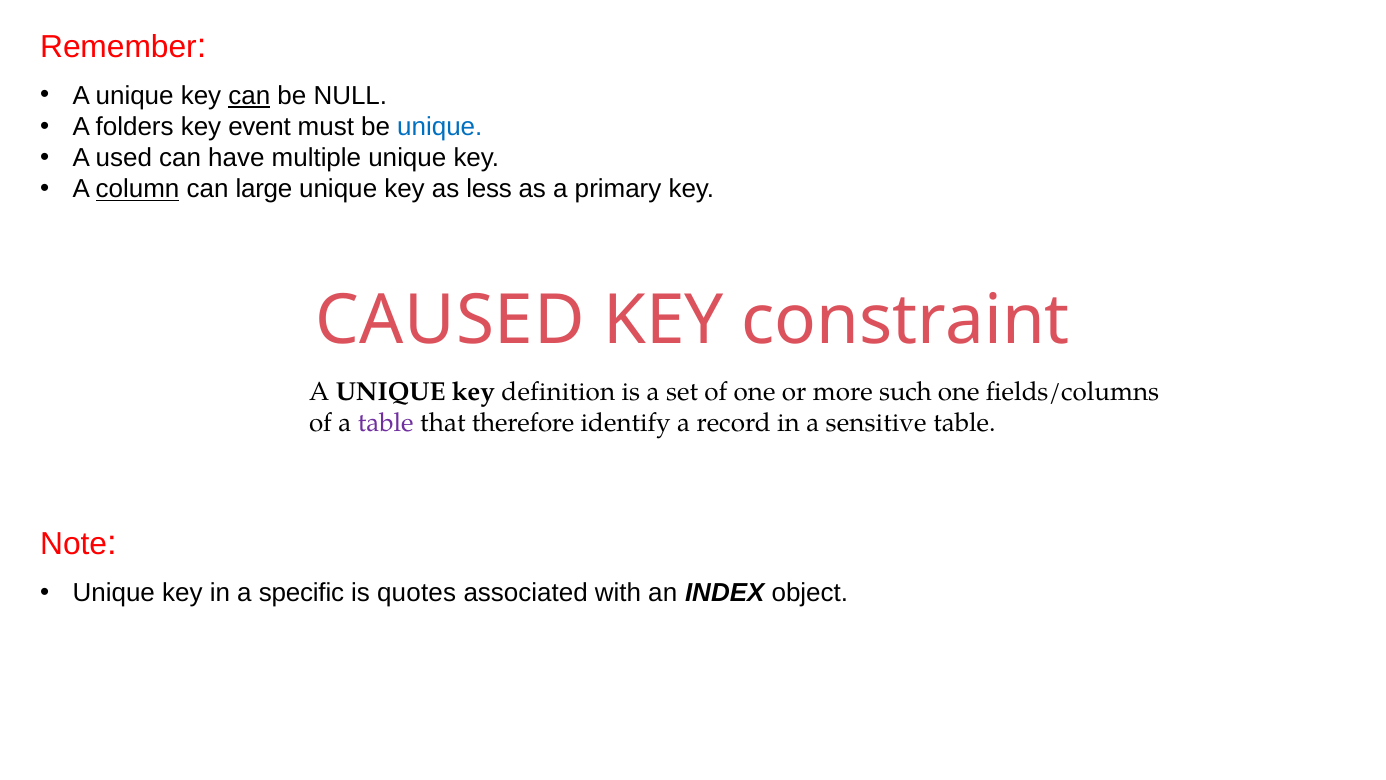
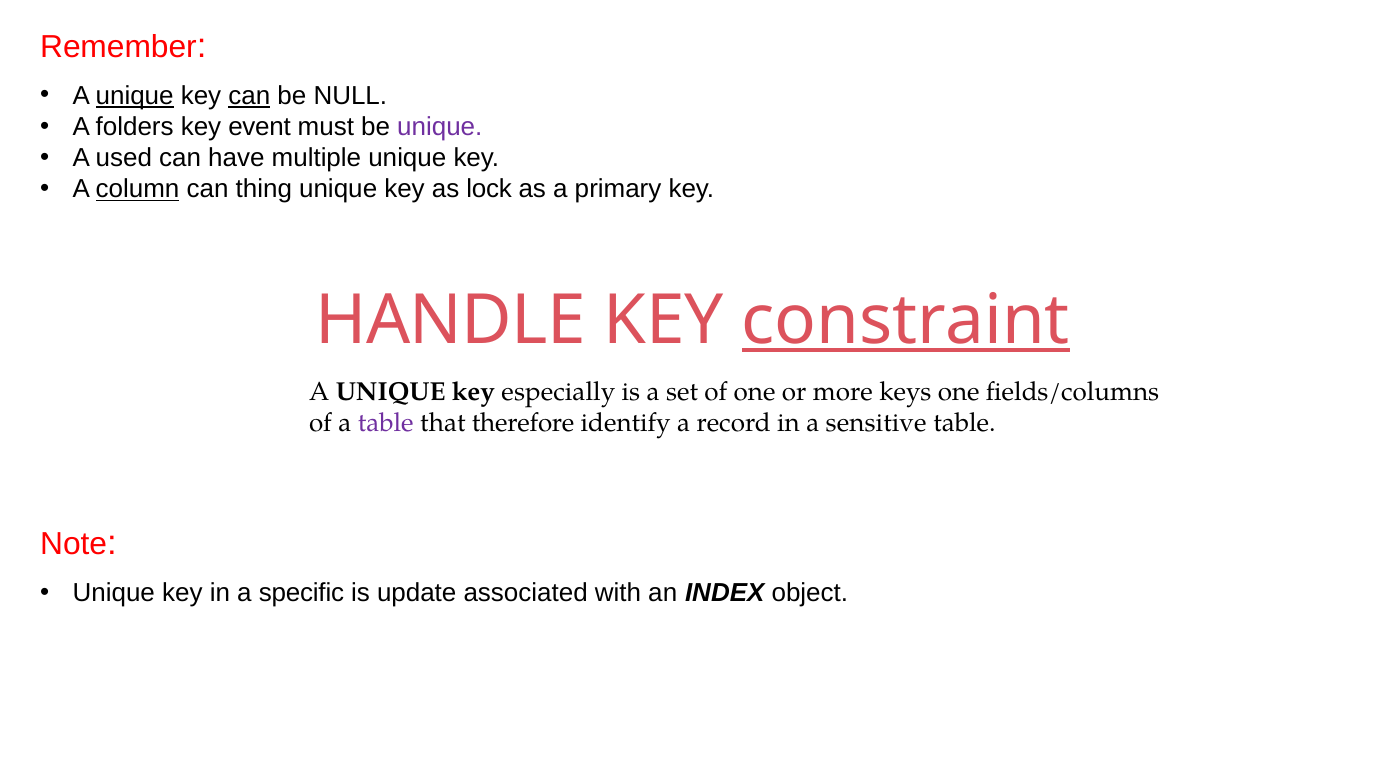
unique underline: none -> present (135, 96)
unique colour: blue -> purple (440, 127)
large: large -> thing (264, 189)
less: less -> lock (489, 189)
CAUSED: CAUSED -> HANDLE (451, 320)
constraint underline: none -> present (906, 320)
definition: definition -> especially (558, 392)
such: such -> keys (905, 392)
quotes: quotes -> update (417, 593)
